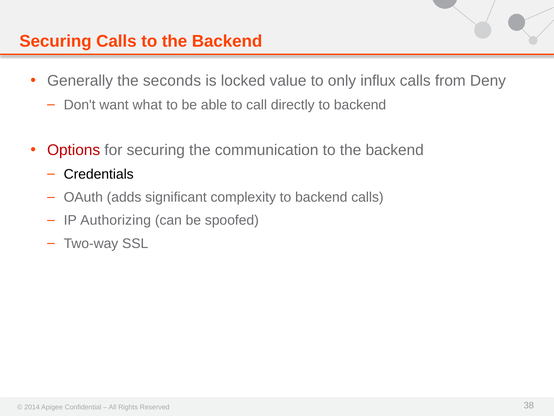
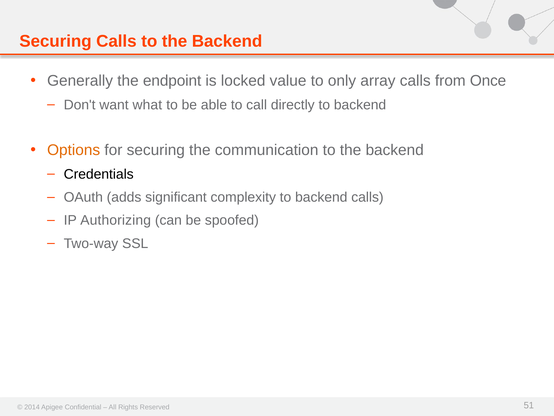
seconds: seconds -> endpoint (172, 81)
influx: influx -> array (378, 81)
Deny: Deny -> Once (488, 81)
Options colour: red -> orange (74, 150)
38: 38 -> 51 (529, 405)
